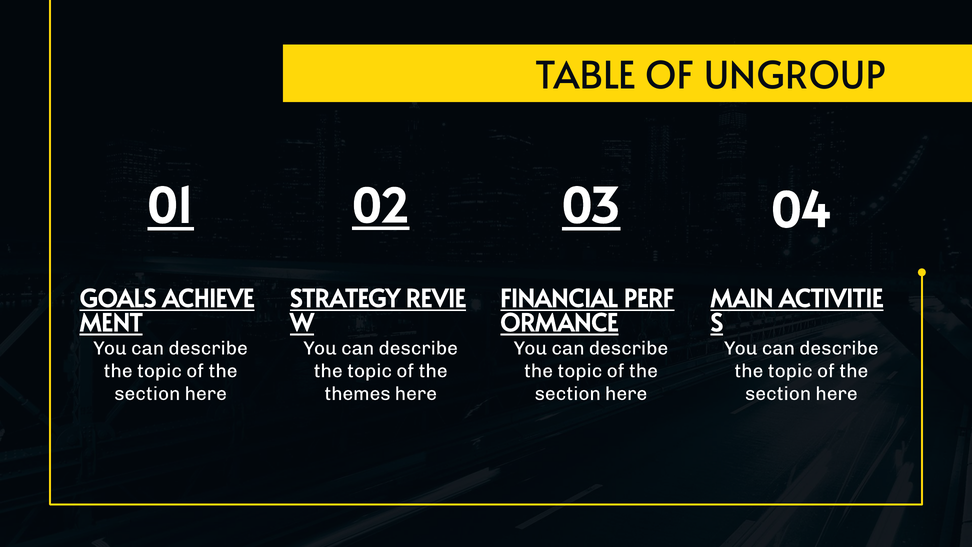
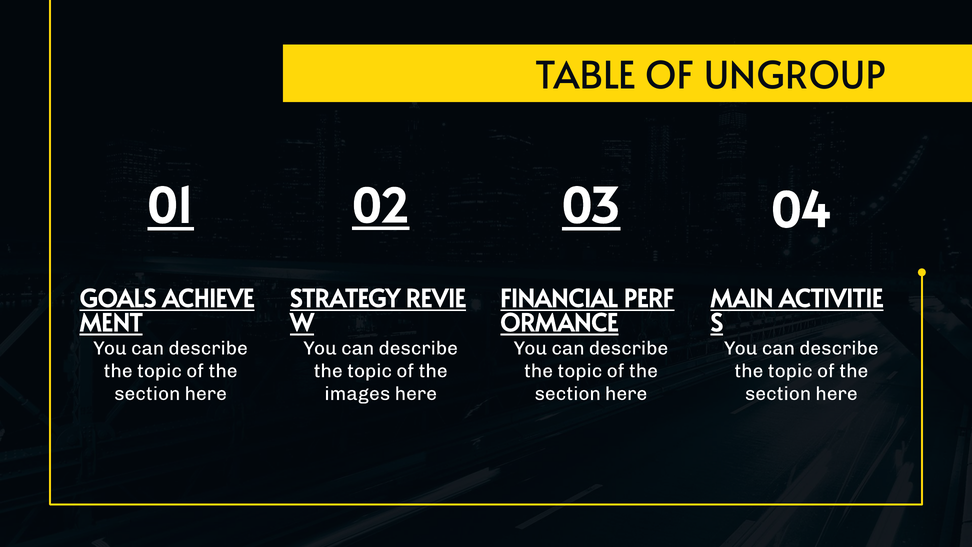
themes: themes -> images (357, 393)
